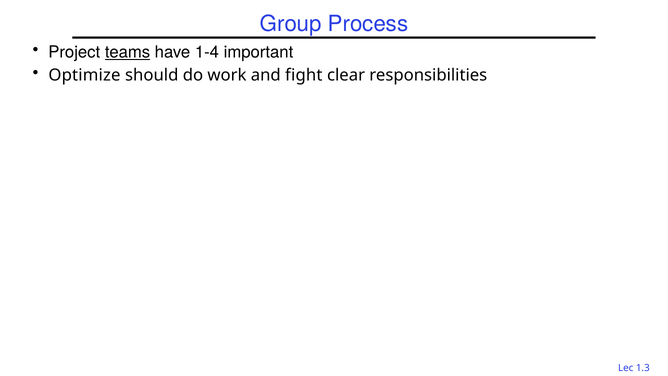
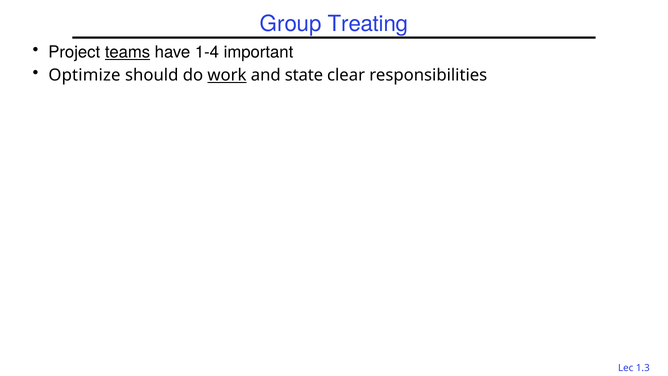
Process: Process -> Treating (368, 24)
work underline: none -> present (227, 75)
fight: fight -> state (304, 75)
